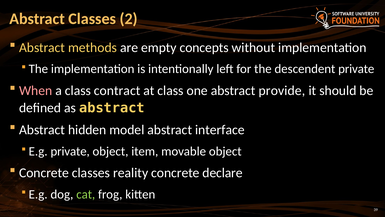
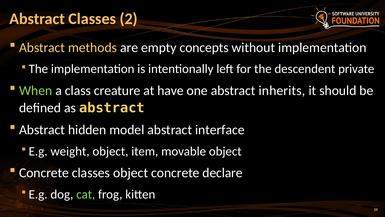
When colour: pink -> light green (36, 90)
contract: contract -> creature (117, 90)
at class: class -> have (171, 90)
provide: provide -> inherits (282, 90)
E.g private: private -> weight (70, 151)
classes reality: reality -> object (131, 173)
